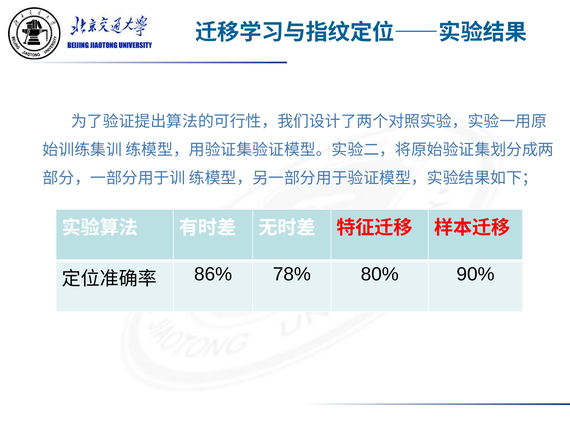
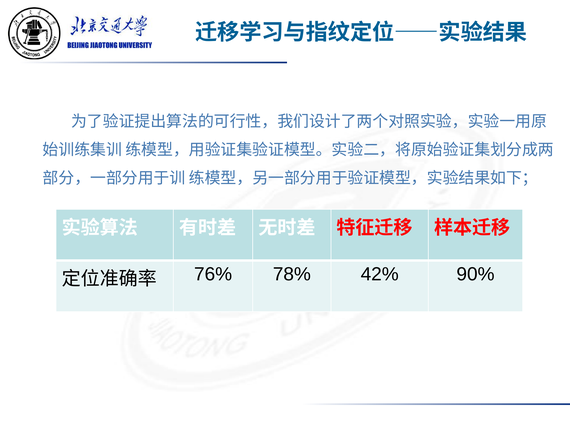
86%: 86% -> 76% (213, 275)
80%: 80% -> 42% (380, 275)
